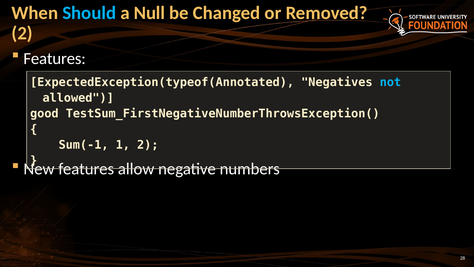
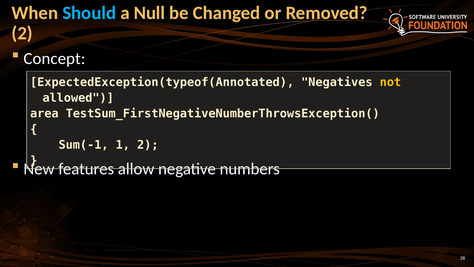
Features: Features -> Concept (54, 58)
not colour: light blue -> yellow (390, 82)
good: good -> area (44, 113)
